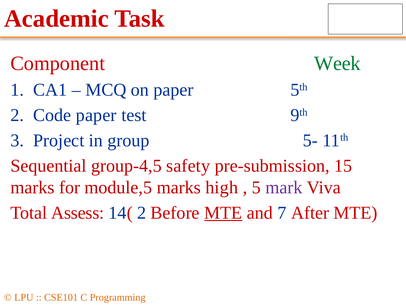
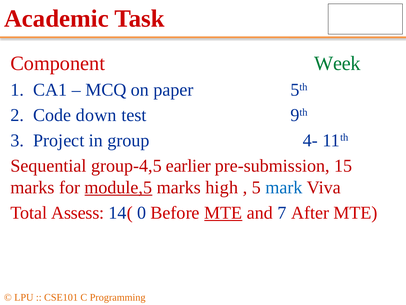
Code paper: paper -> down (96, 115)
5-: 5- -> 4- (310, 140)
safety: safety -> earlier (188, 165)
module,5 underline: none -> present (118, 187)
mark colour: purple -> blue (284, 187)
14( 2: 2 -> 0 (142, 212)
